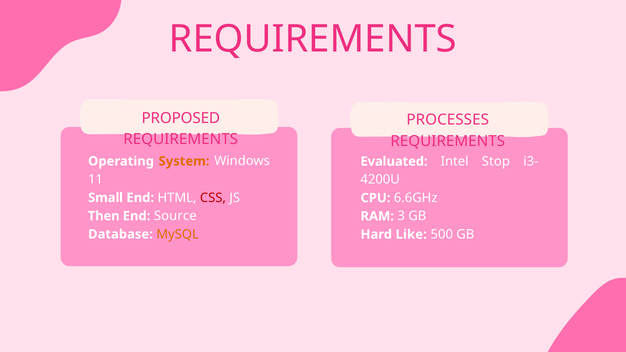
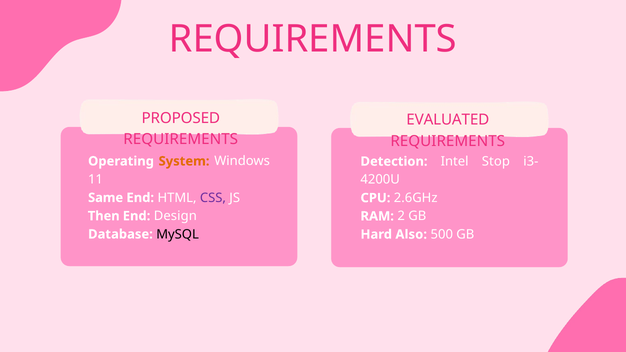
PROCESSES: PROCESSES -> EVALUATED (448, 120)
Evaluated: Evaluated -> Detection (394, 162)
Small: Small -> Same (106, 198)
CSS colour: red -> purple (213, 198)
6.6GHz: 6.6GHz -> 2.6GHz (416, 198)
Source: Source -> Design (175, 216)
3: 3 -> 2 (401, 216)
MySQL colour: orange -> black (178, 234)
Like: Like -> Also (411, 235)
